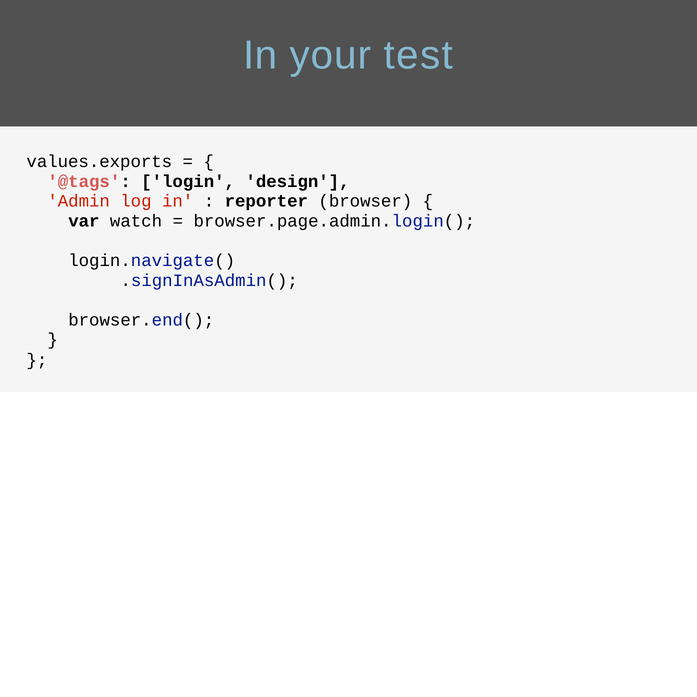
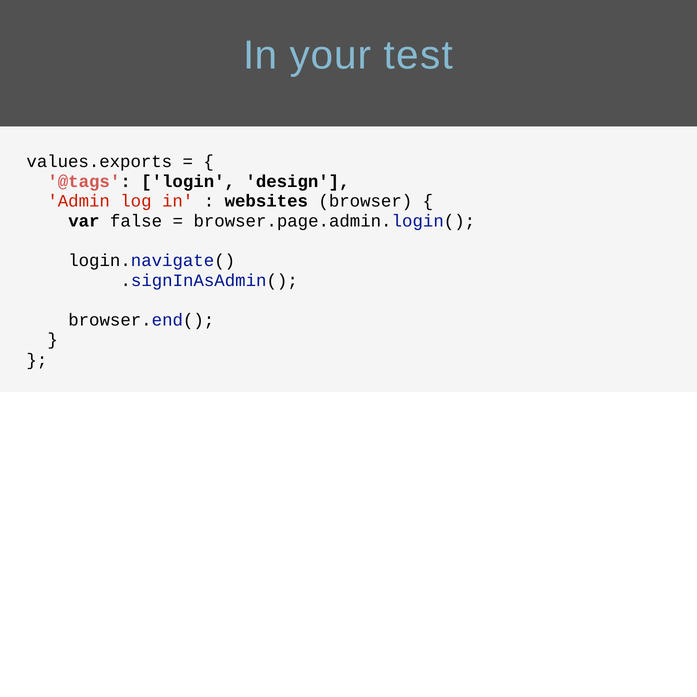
reporter: reporter -> websites (266, 201)
watch: watch -> false (136, 221)
